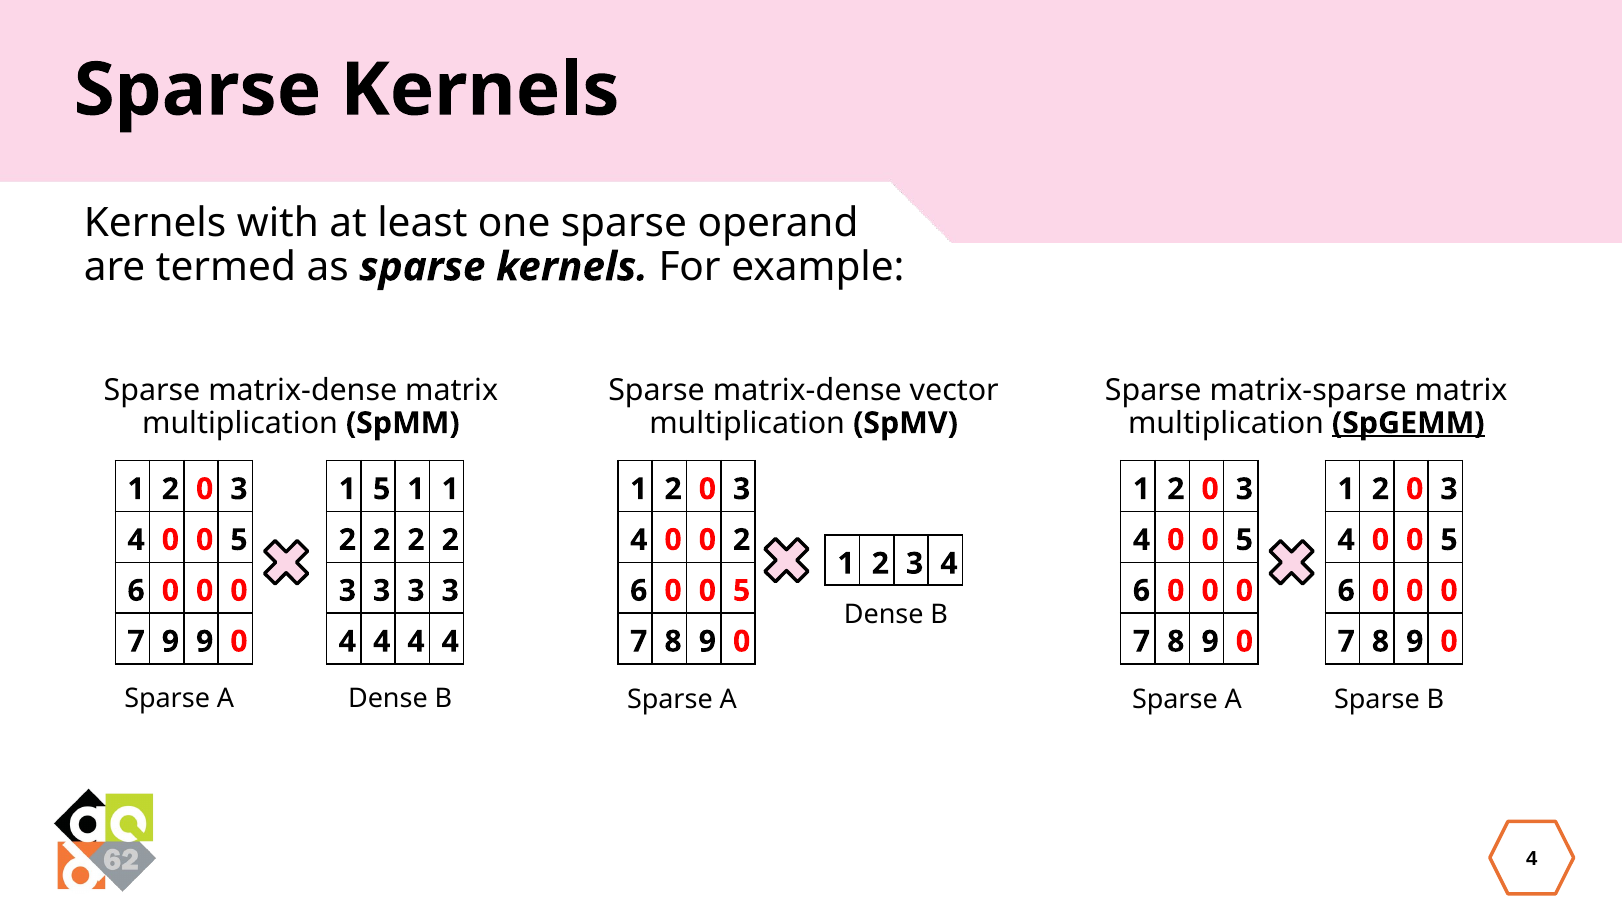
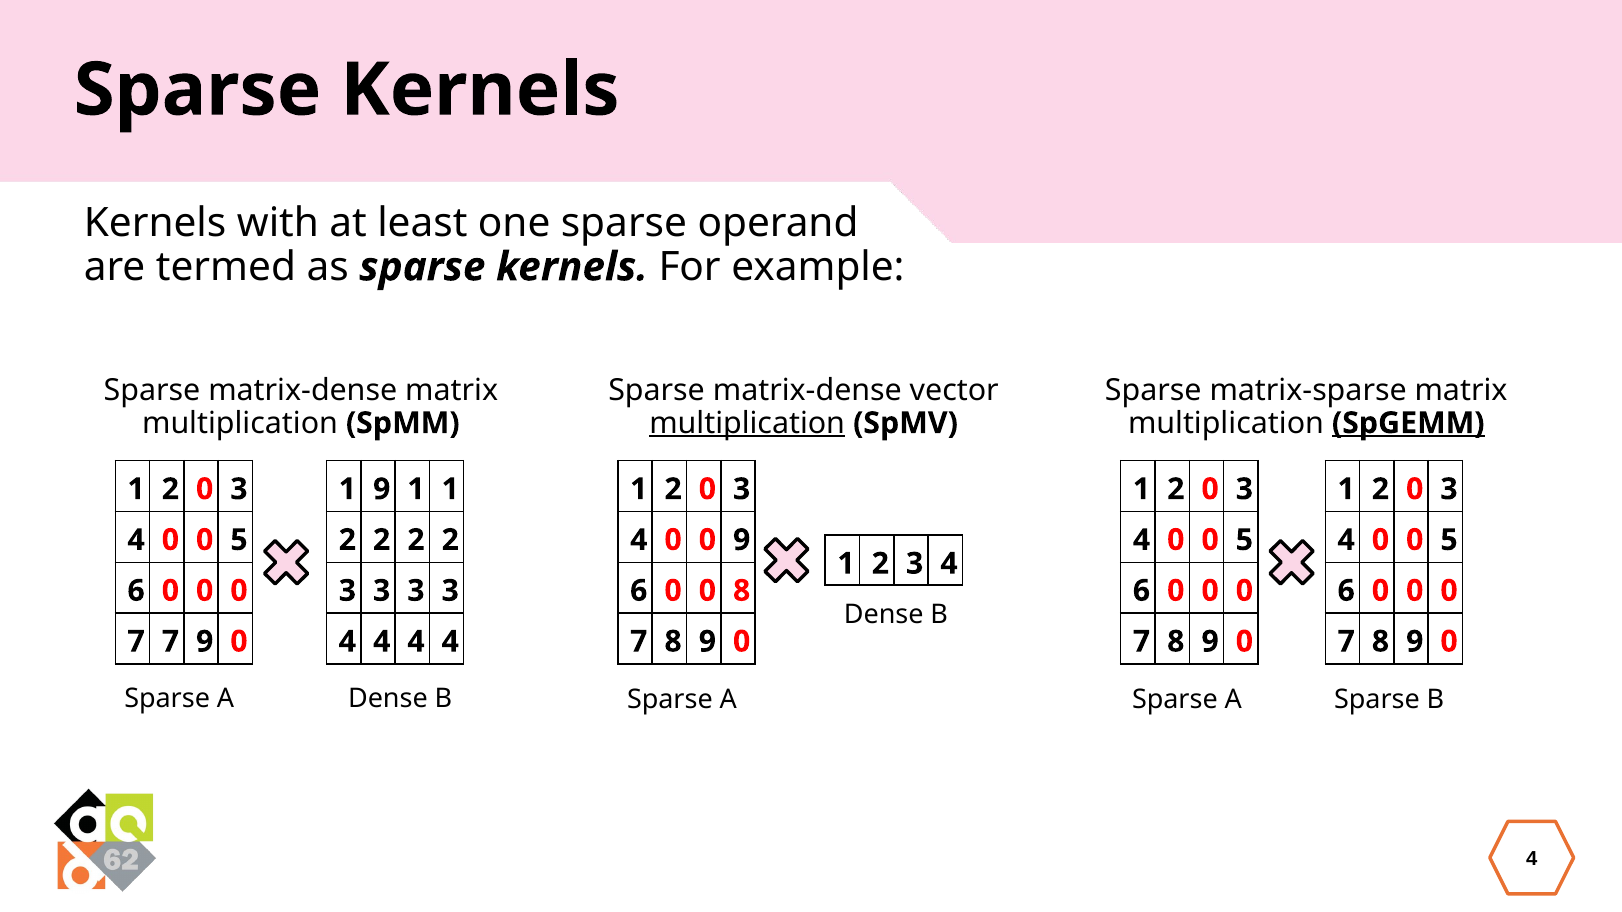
multiplication underline: none -> present (747, 423)
1 5: 5 -> 9 (382, 489)
0 2: 2 -> 9 (742, 540)
6 0 0 5: 5 -> 8 (742, 591)
7 9: 9 -> 7 (170, 642)
